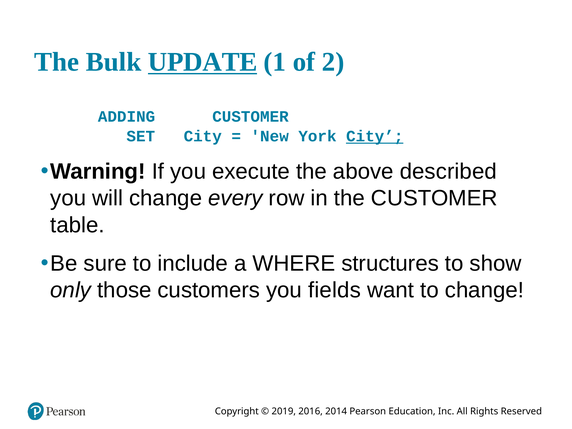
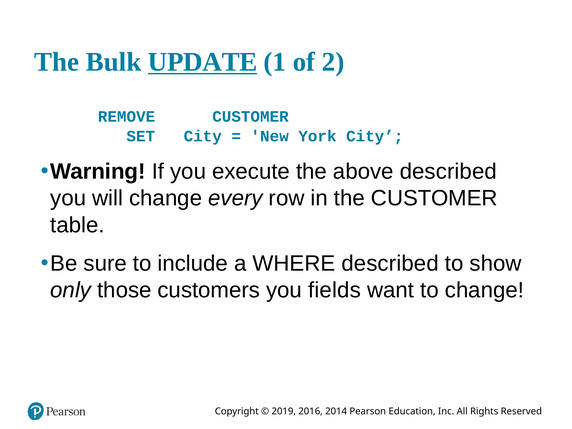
ADDING: ADDING -> REMOVE (127, 116)
City underline: present -> none (375, 136)
WHERE structures: structures -> described (390, 264)
